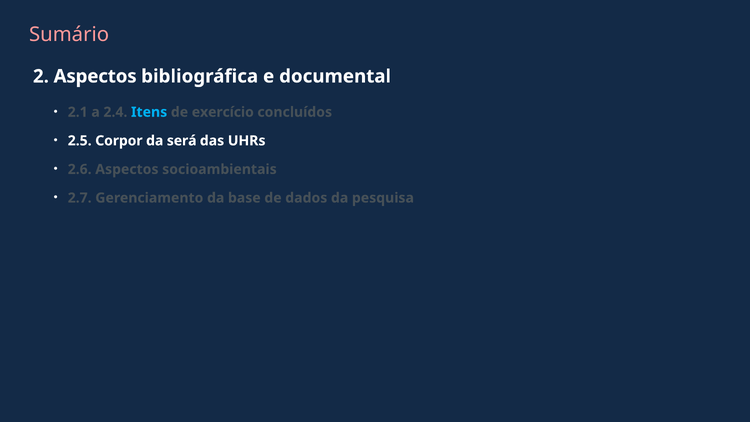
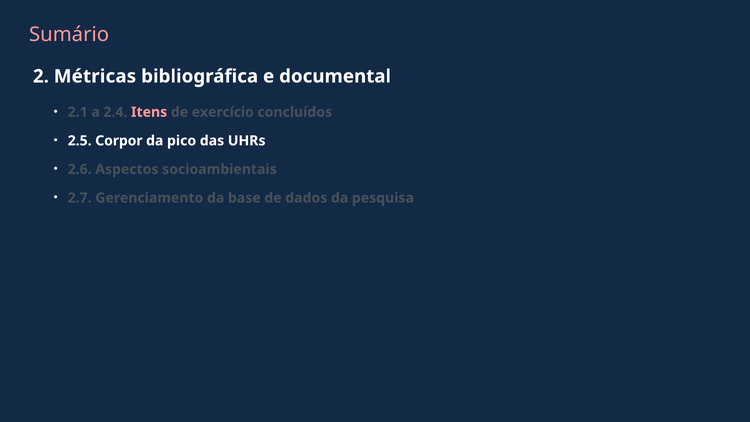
2 Aspectos: Aspectos -> Métricas (95, 76)
Itens colour: light blue -> pink (149, 112)
será: será -> pico (182, 141)
